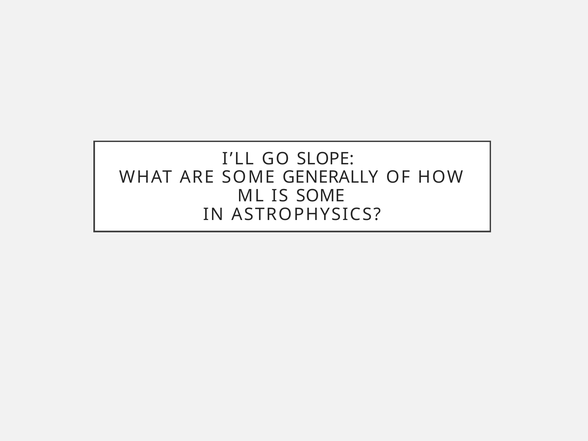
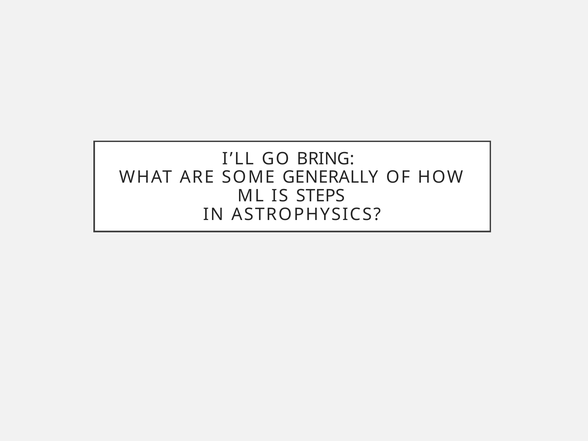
SLOPE: SLOPE -> BRING (326, 159)
IS SOME: SOME -> STEPS (321, 196)
